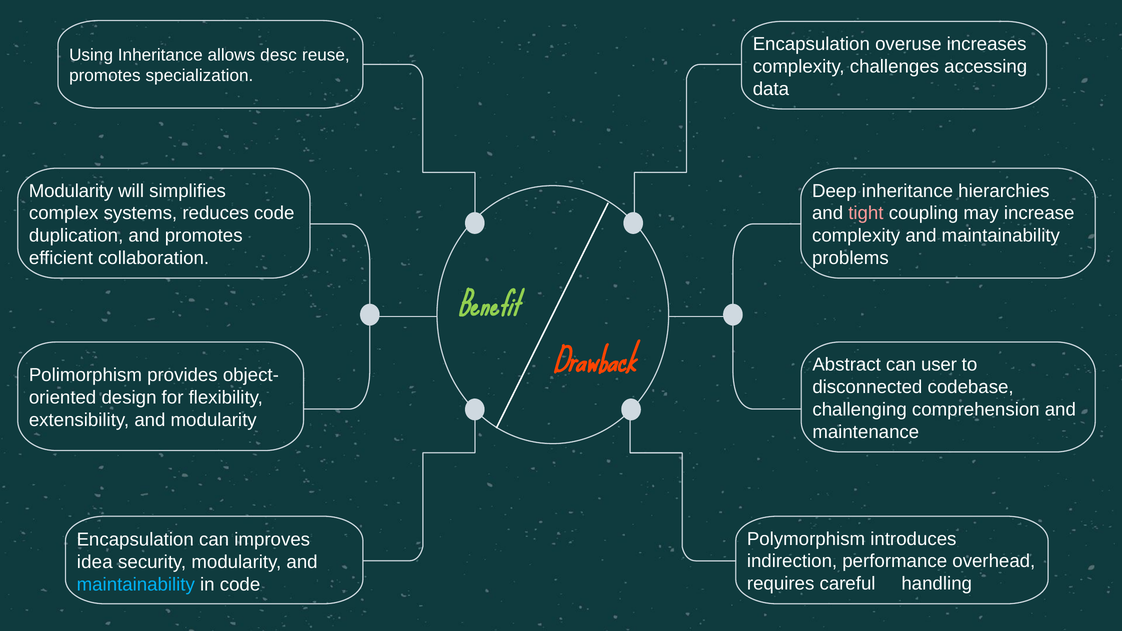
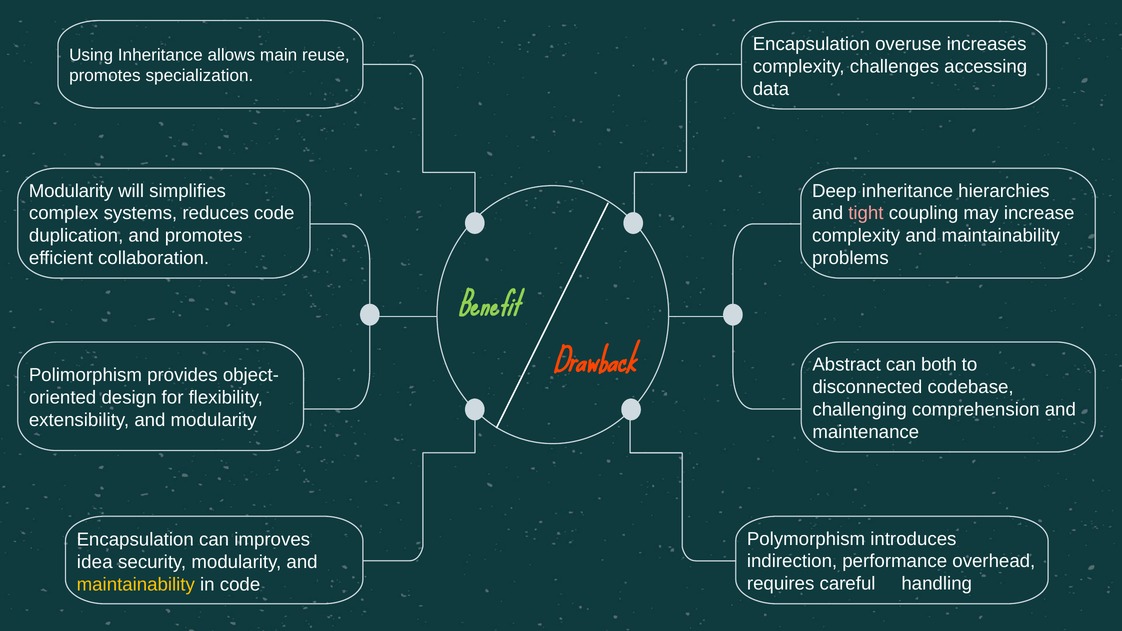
desc: desc -> main (279, 55)
user: user -> both (939, 365)
maintainability colour: light blue -> yellow (136, 585)
